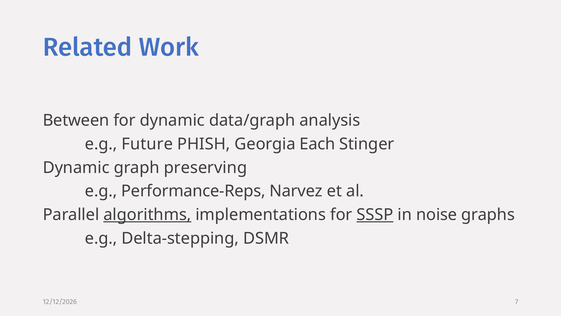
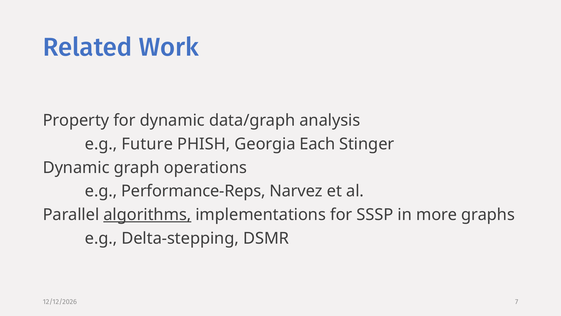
Between: Between -> Property (76, 120)
preserving: preserving -> operations (205, 167)
SSSP underline: present -> none (375, 214)
noise: noise -> more (437, 214)
